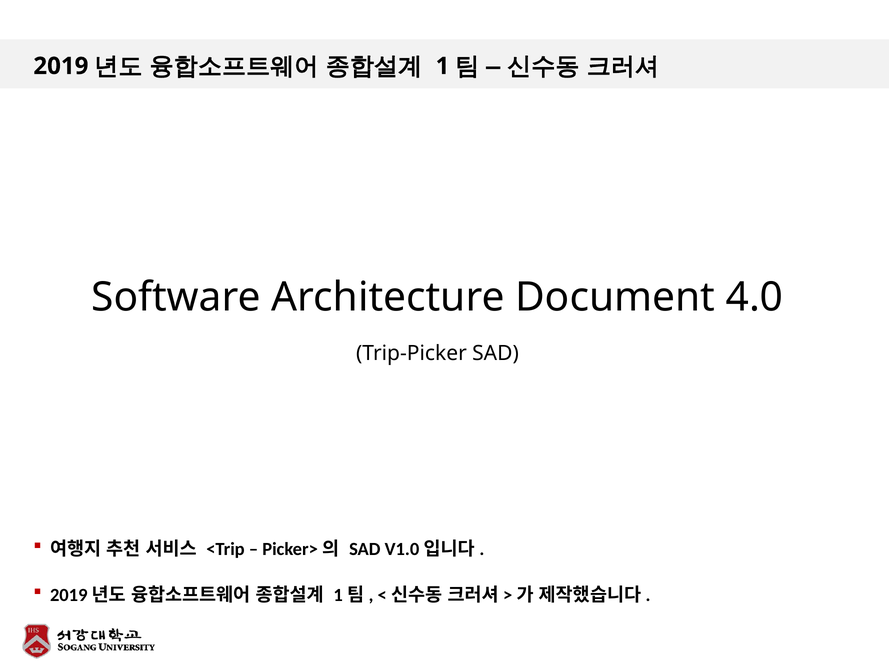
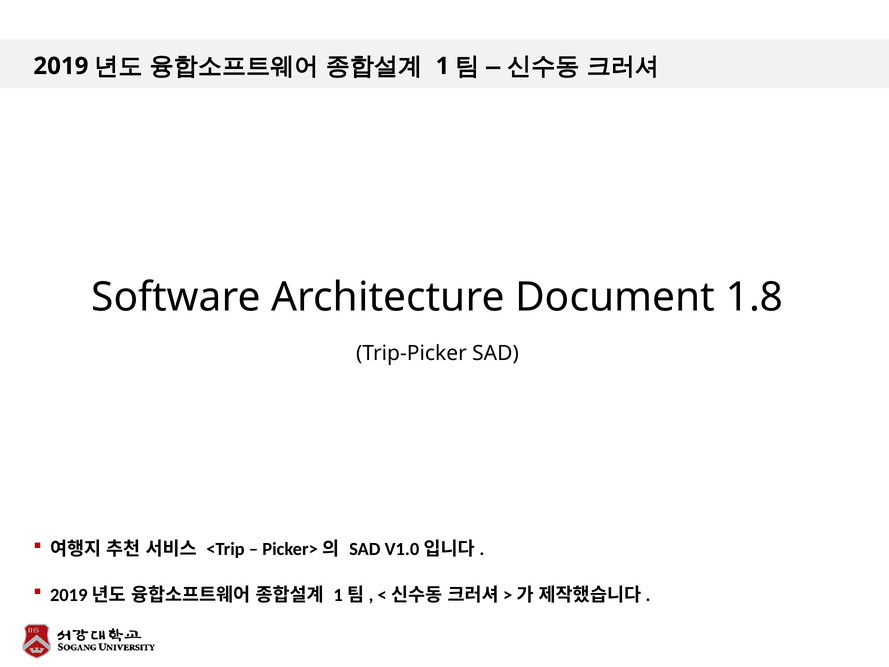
4.0: 4.0 -> 1.8 (754, 297)
